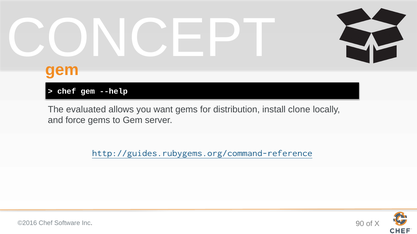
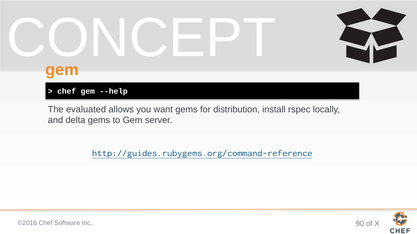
clone: clone -> rspec (299, 110)
force: force -> delta (75, 121)
